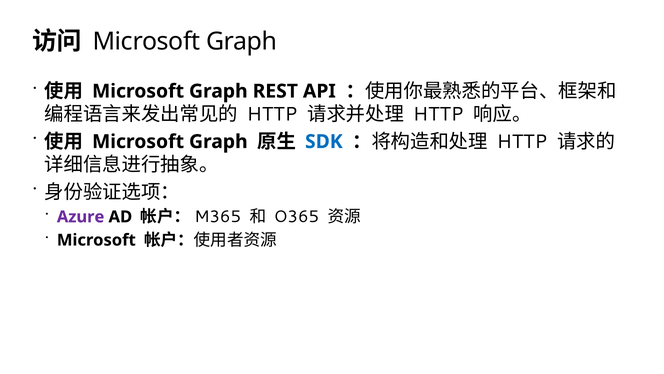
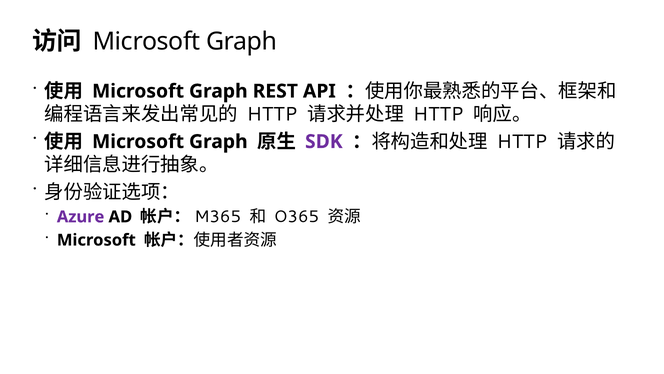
SDK colour: blue -> purple (324, 141)
